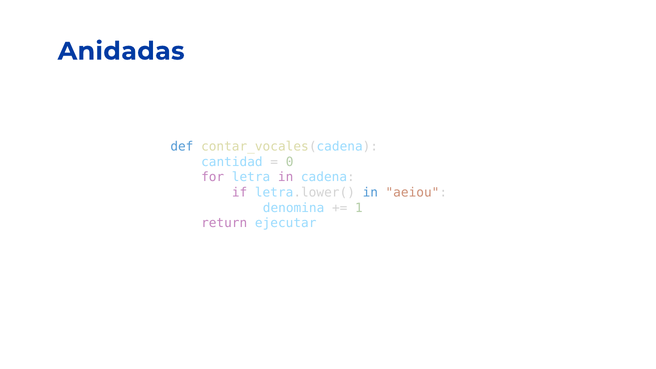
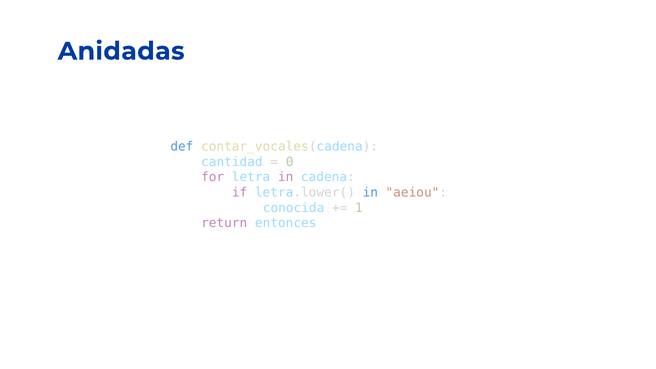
denomina: denomina -> conocida (294, 208)
ejecutar: ejecutar -> entonces (286, 223)
